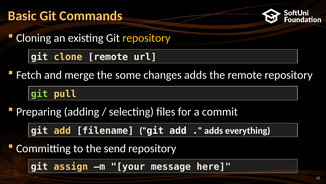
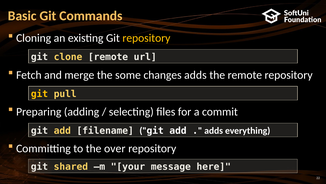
git colour: light green -> yellow (39, 94)
send: send -> over (115, 148)
assign: assign -> shared (71, 166)
